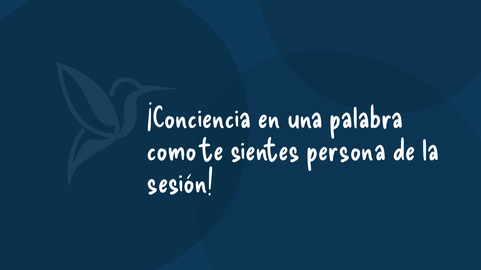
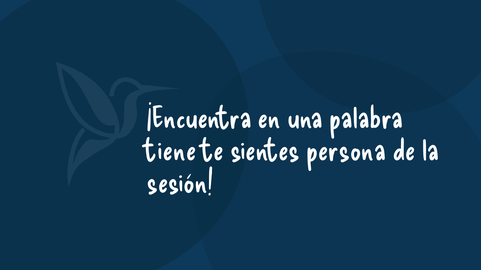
¡Conciencia: ¡Conciencia -> ¡Encuentra (199, 119)
como: como -> tiene (172, 151)
